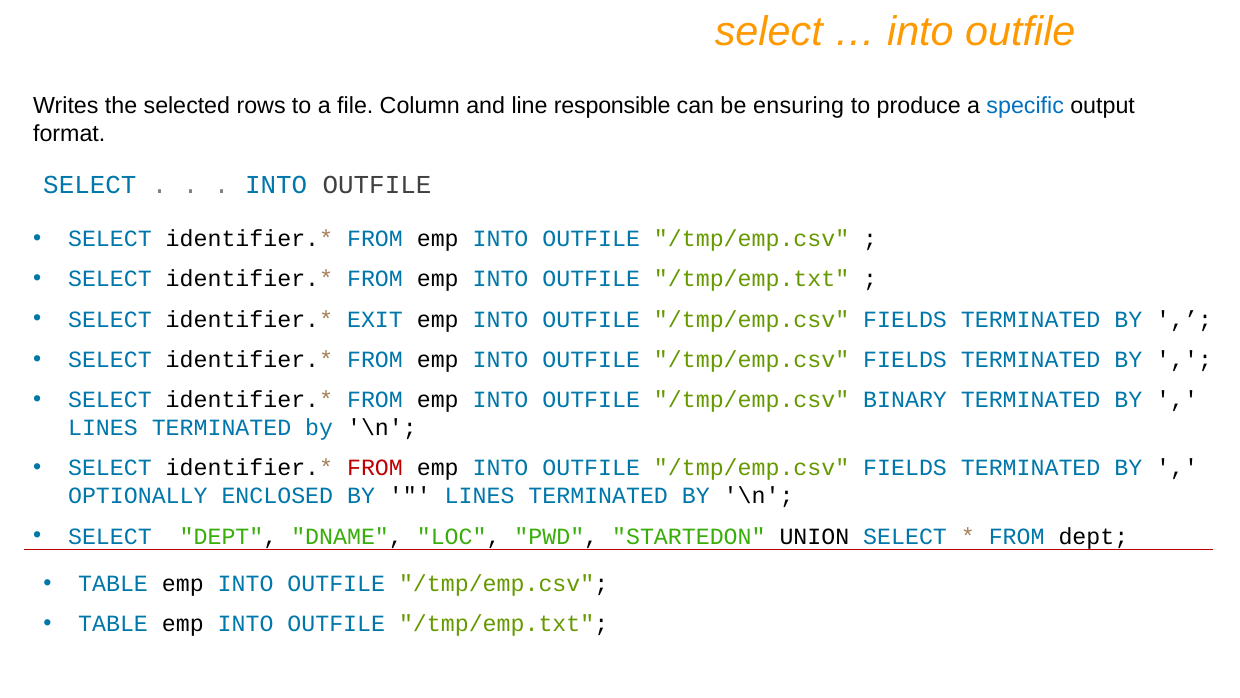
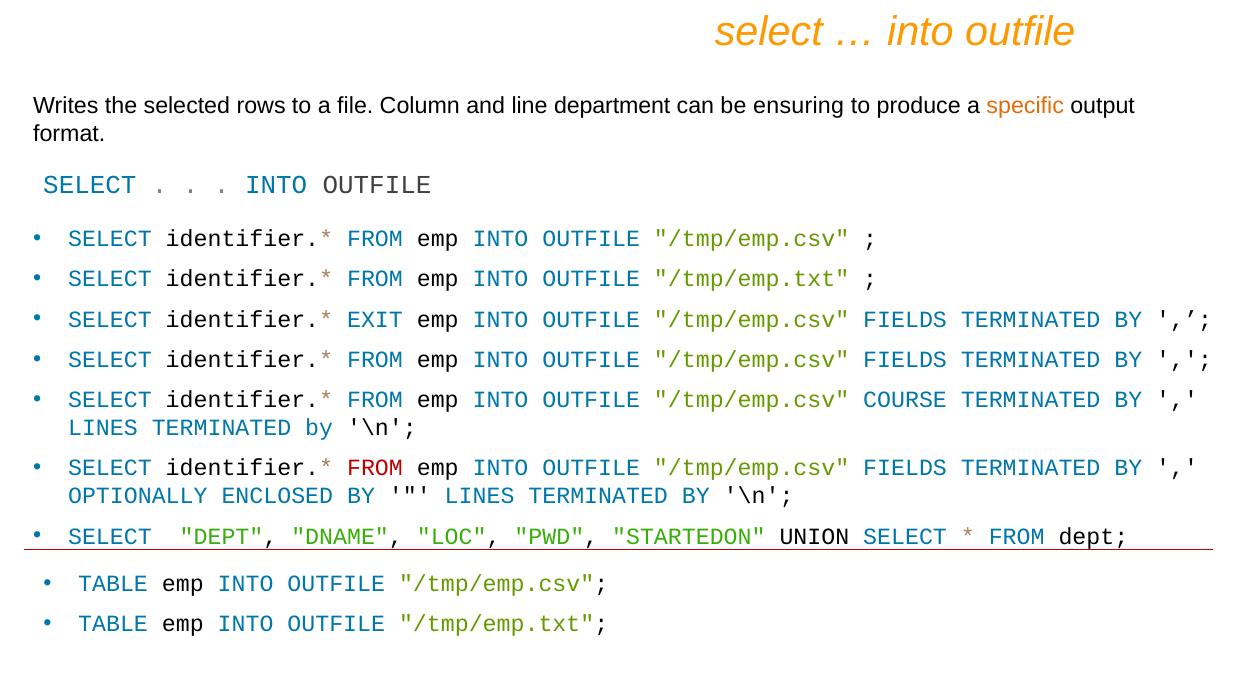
responsible: responsible -> department (612, 105)
specific colour: blue -> orange (1025, 105)
BINARY: BINARY -> COURSE (905, 400)
